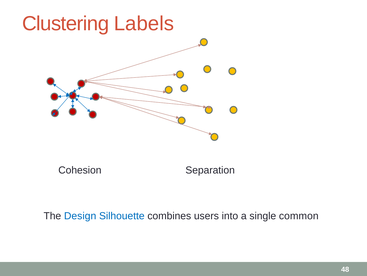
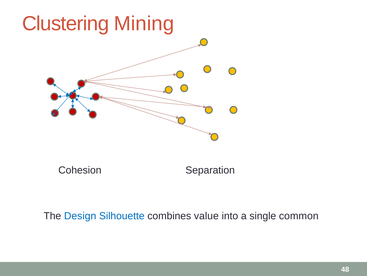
Labels: Labels -> Mining (144, 24)
users: users -> value (206, 216)
